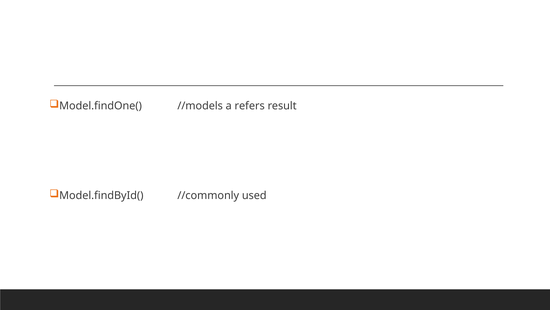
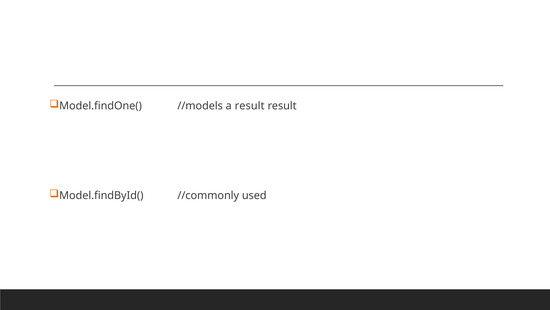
a refers: refers -> result (250, 106)
